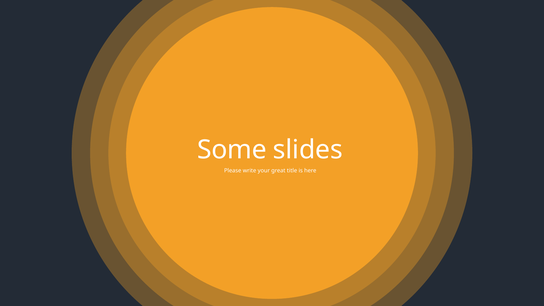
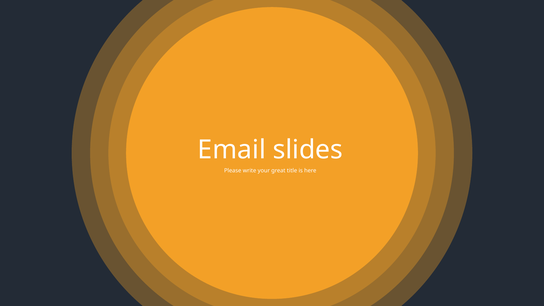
Some: Some -> Email (232, 150)
